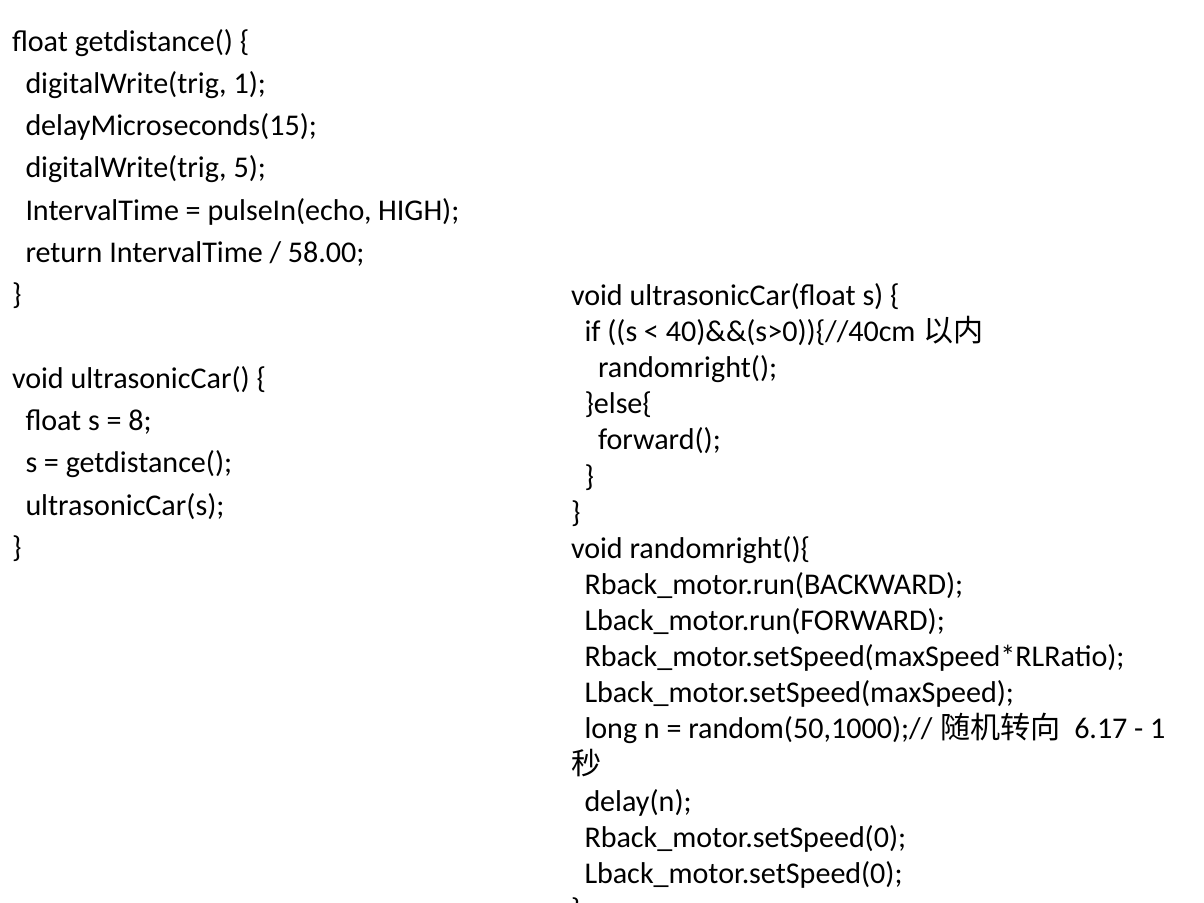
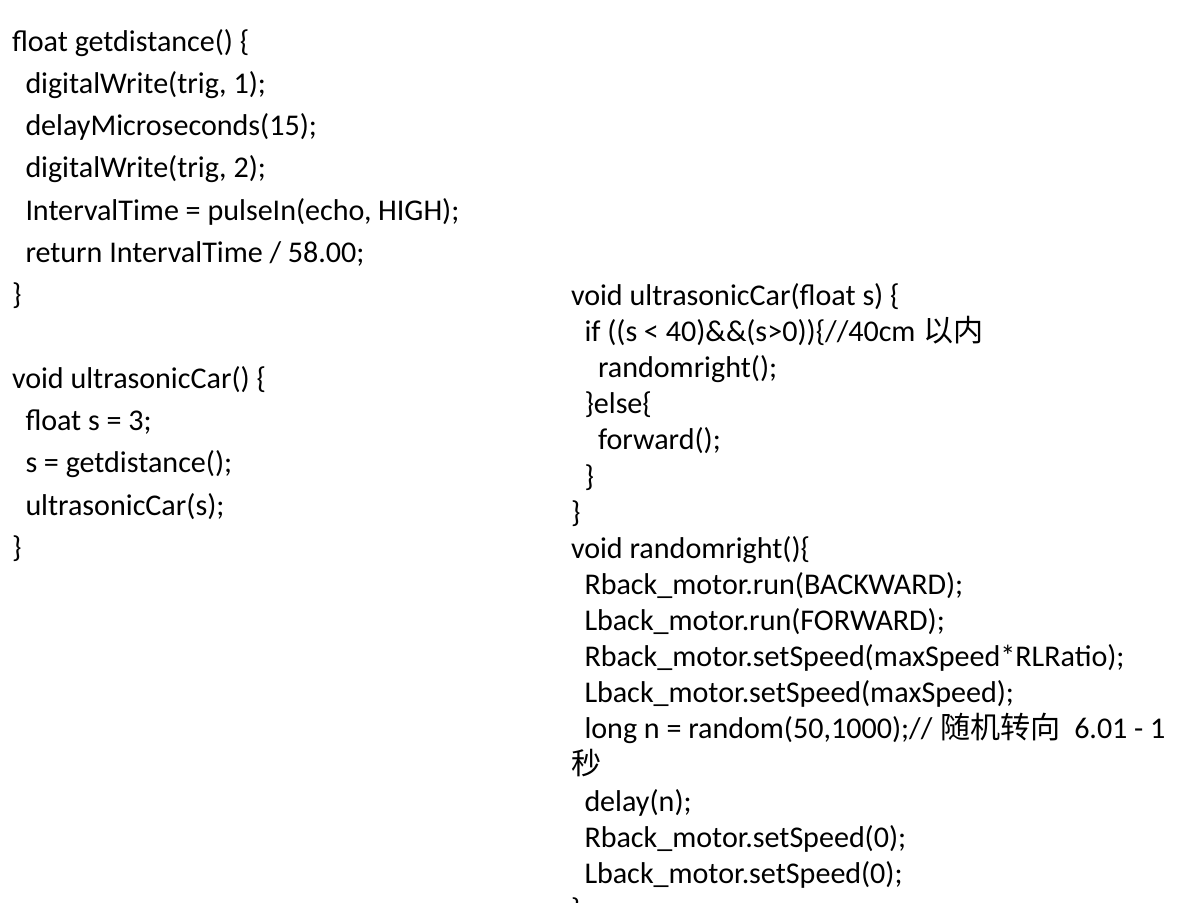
5: 5 -> 2 (250, 168)
8: 8 -> 3 (140, 421)
6.17: 6.17 -> 6.01 (1101, 729)
